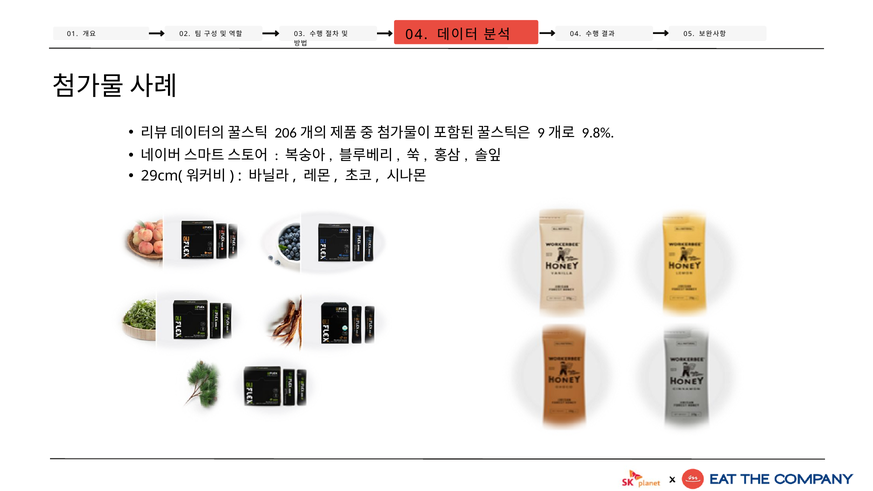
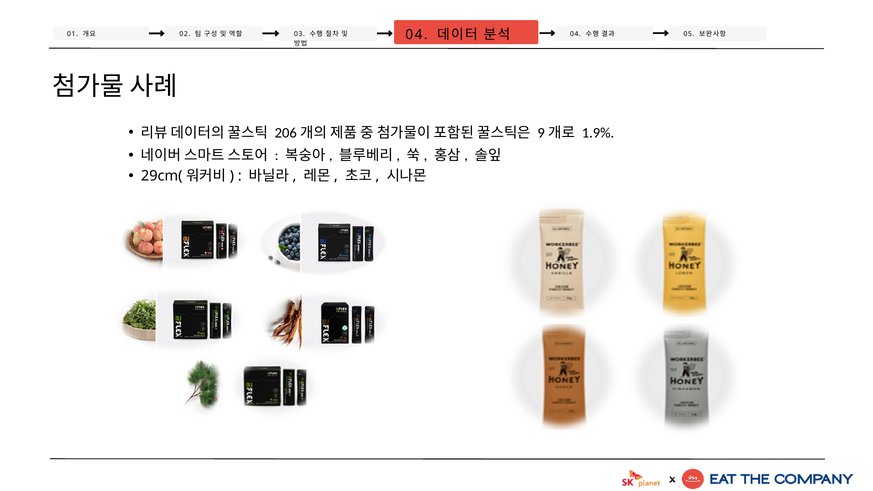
9.8%: 9.8% -> 1.9% (598, 133)
